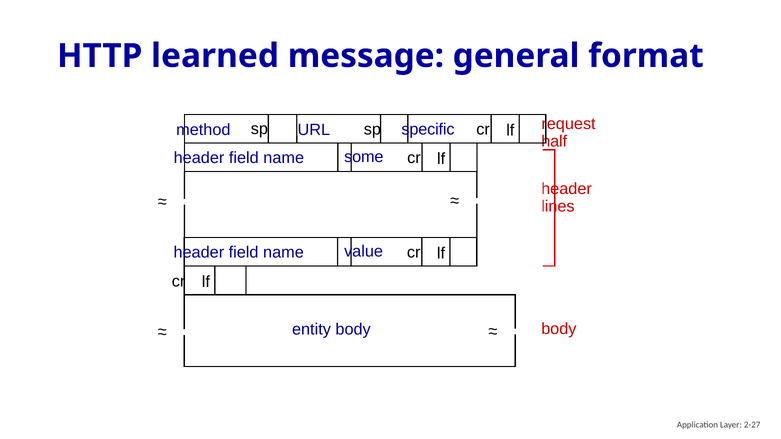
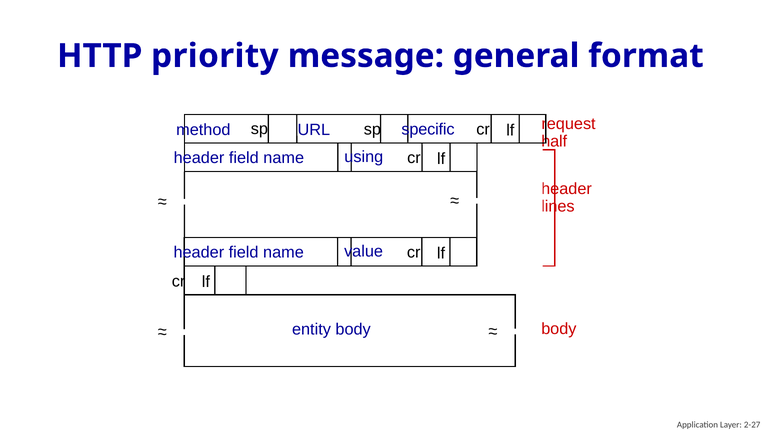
learned: learned -> priority (215, 56)
some: some -> using (364, 157)
